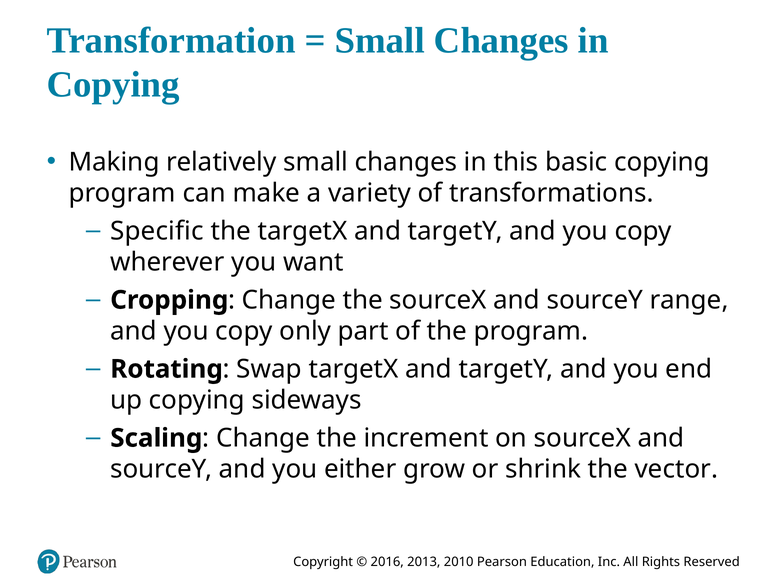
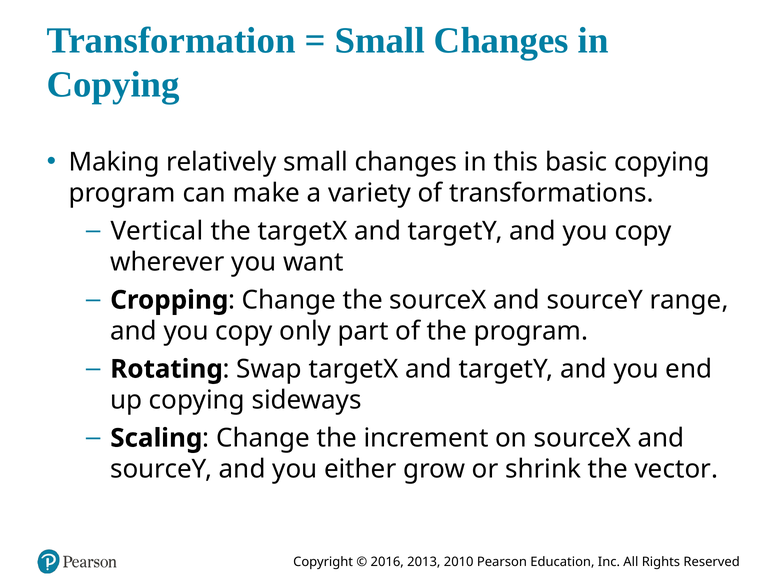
Specific: Specific -> Vertical (157, 231)
